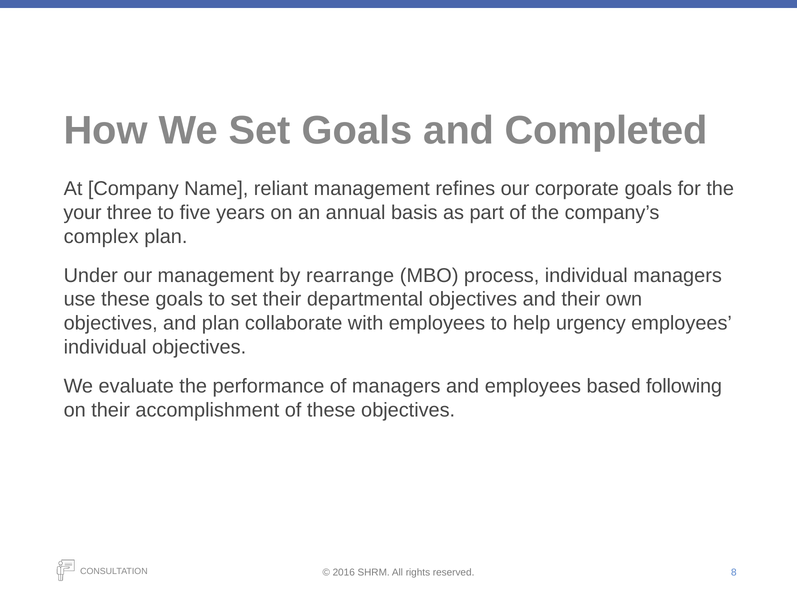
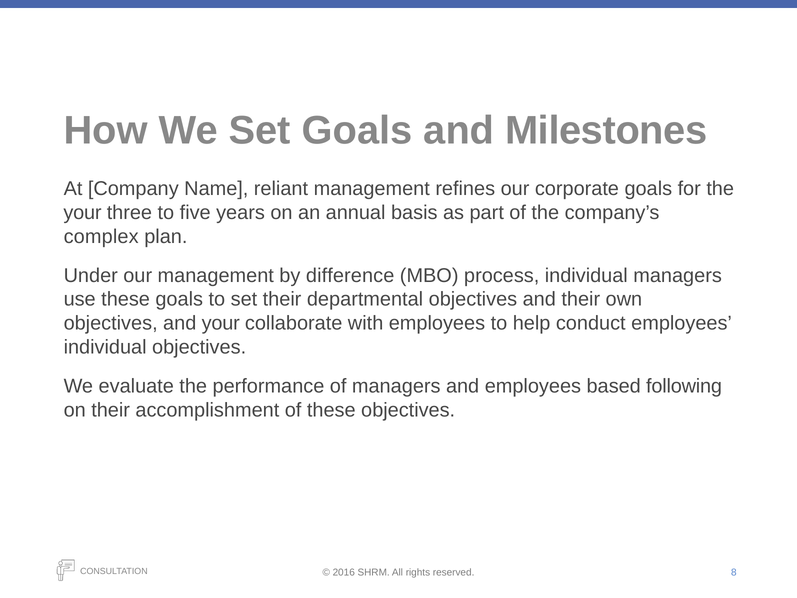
Completed: Completed -> Milestones (606, 131)
rearrange: rearrange -> difference (350, 275)
and plan: plan -> your (221, 323)
urgency: urgency -> conduct (591, 323)
